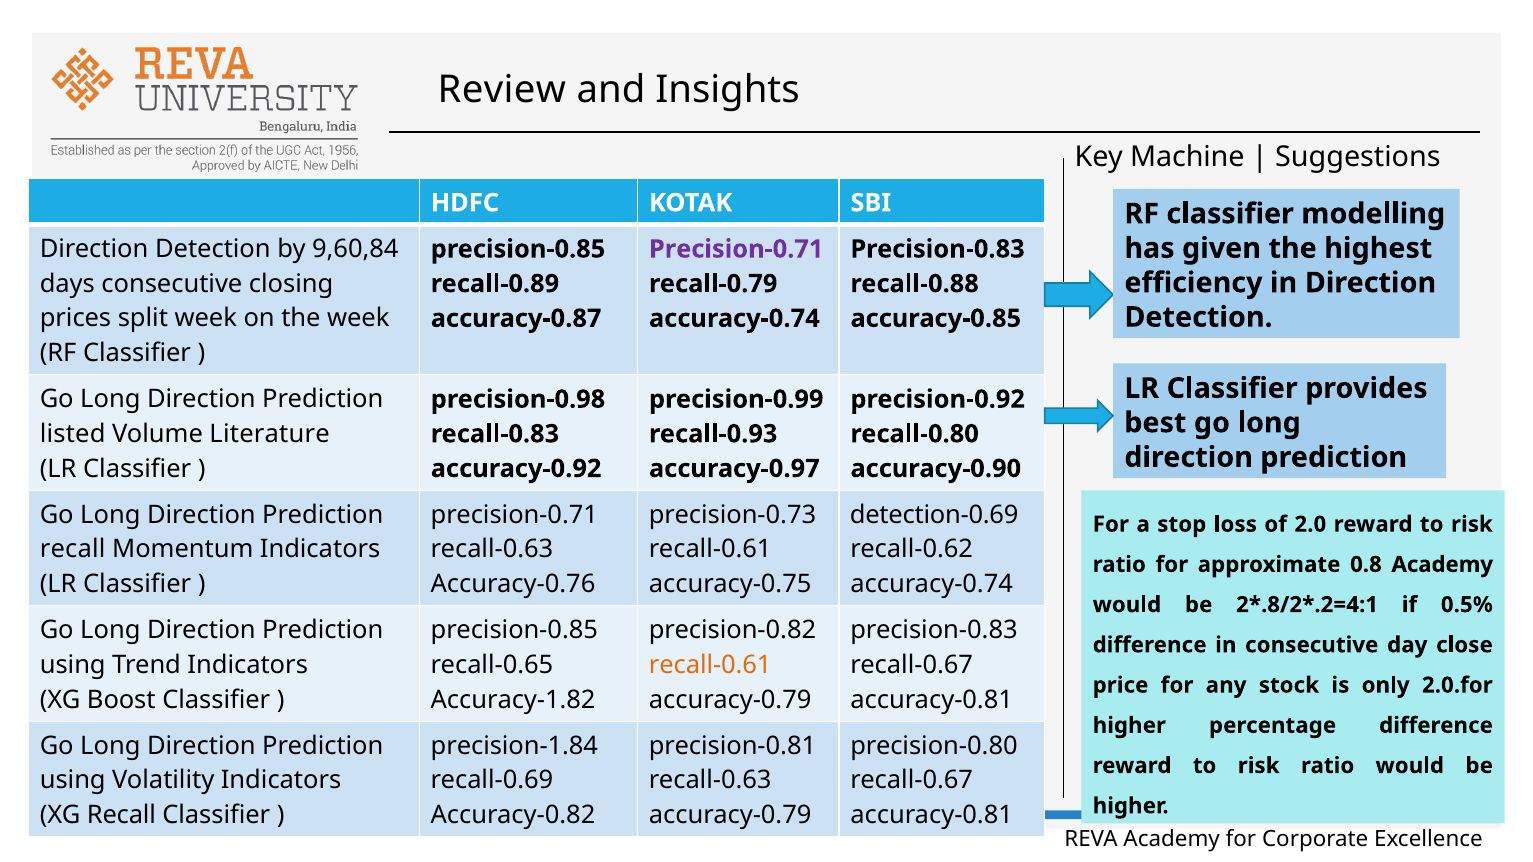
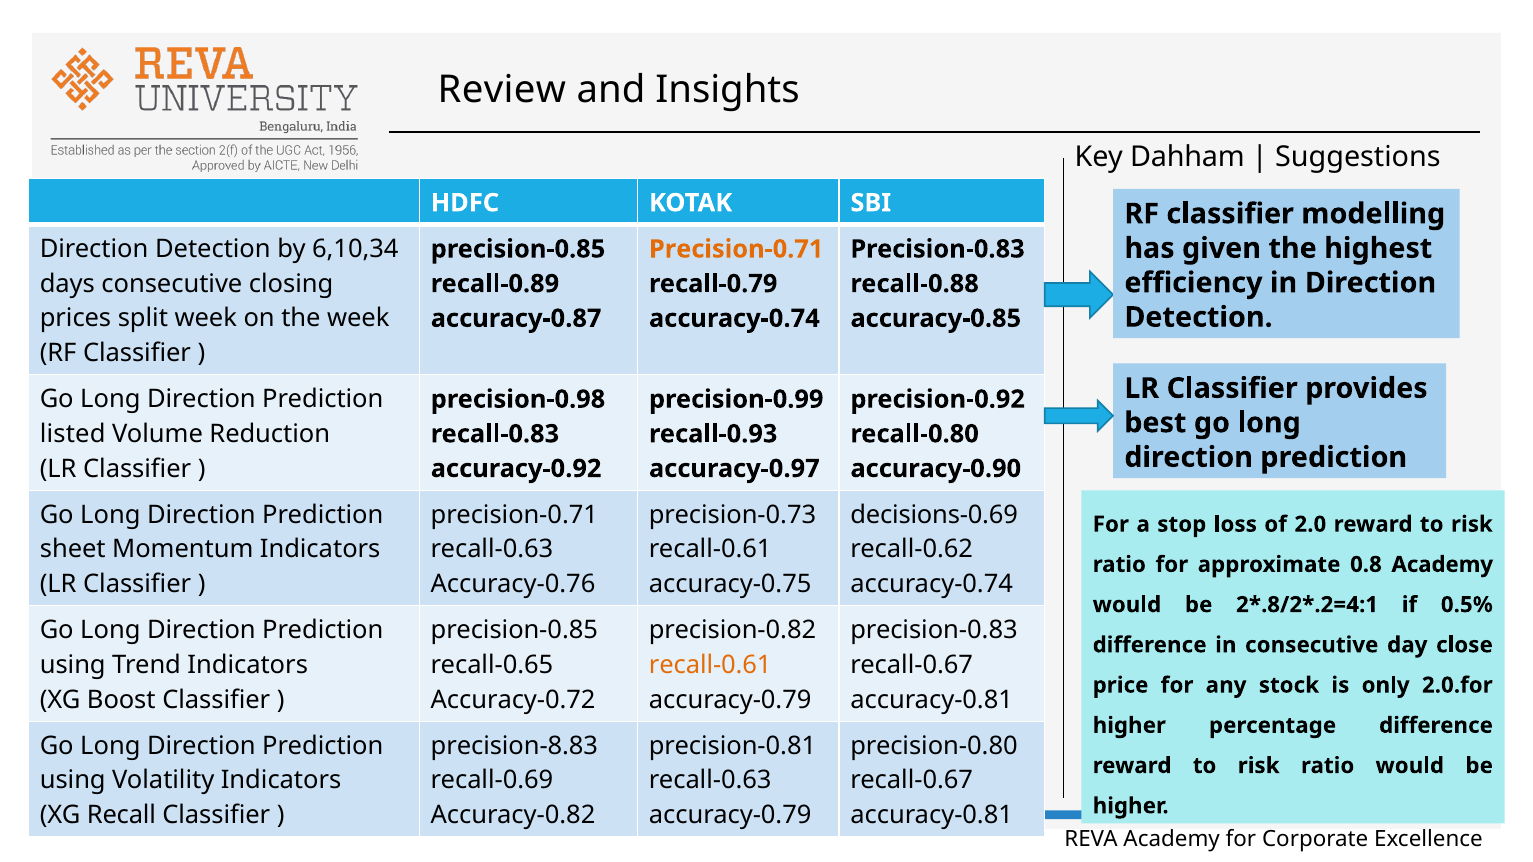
Machine: Machine -> Dahham (1187, 157)
9,60,84: 9,60,84 -> 6,10,34 (355, 249)
Precision-0.71 colour: purple -> orange (736, 249)
Literature: Literature -> Reduction (270, 434)
detection-0.69: detection-0.69 -> decisions-0.69 (934, 515)
recall: recall -> sheet (73, 550)
Accuracy-1.82: Accuracy-1.82 -> Accuracy-0.72 (513, 700)
precision-1.84: precision-1.84 -> precision-8.83 (514, 746)
